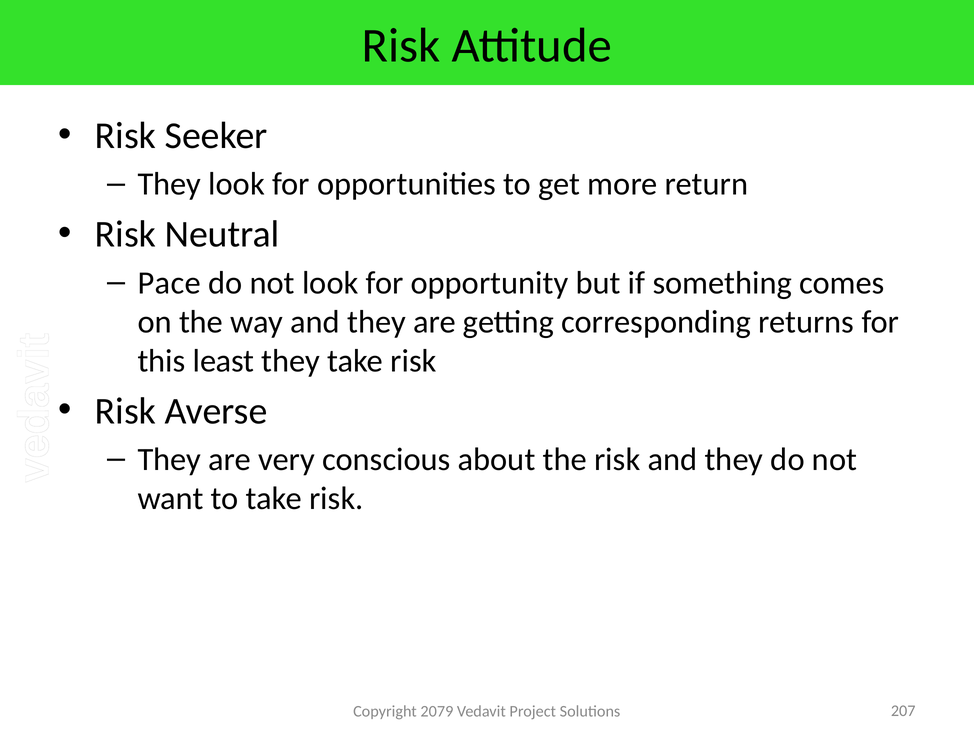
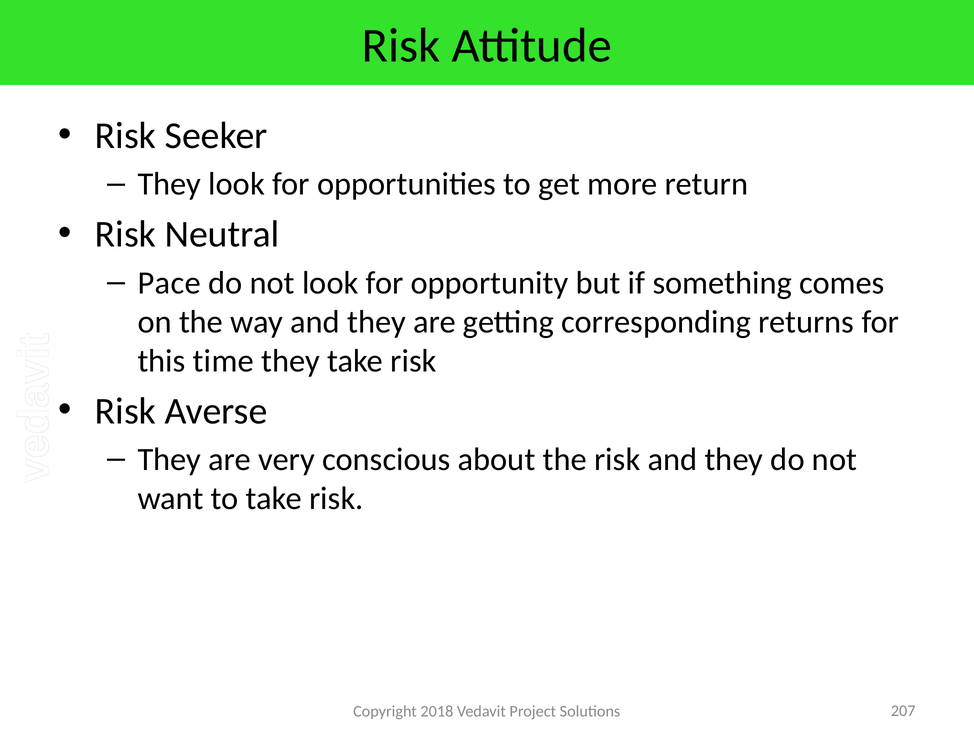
least: least -> time (223, 361)
2079: 2079 -> 2018 (437, 711)
